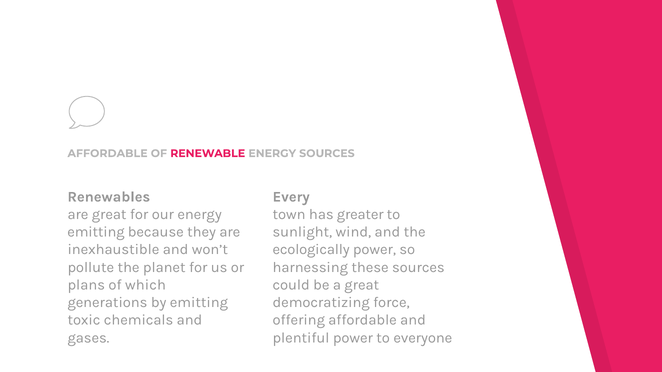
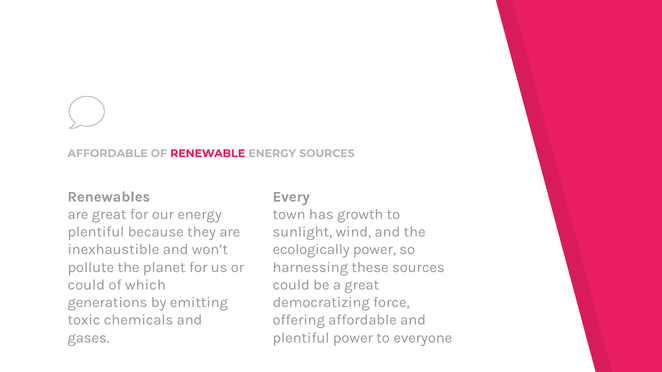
greater: greater -> growth (360, 215)
emitting: emitting -> plentiful (96, 232)
plans: plans -> could (86, 285)
